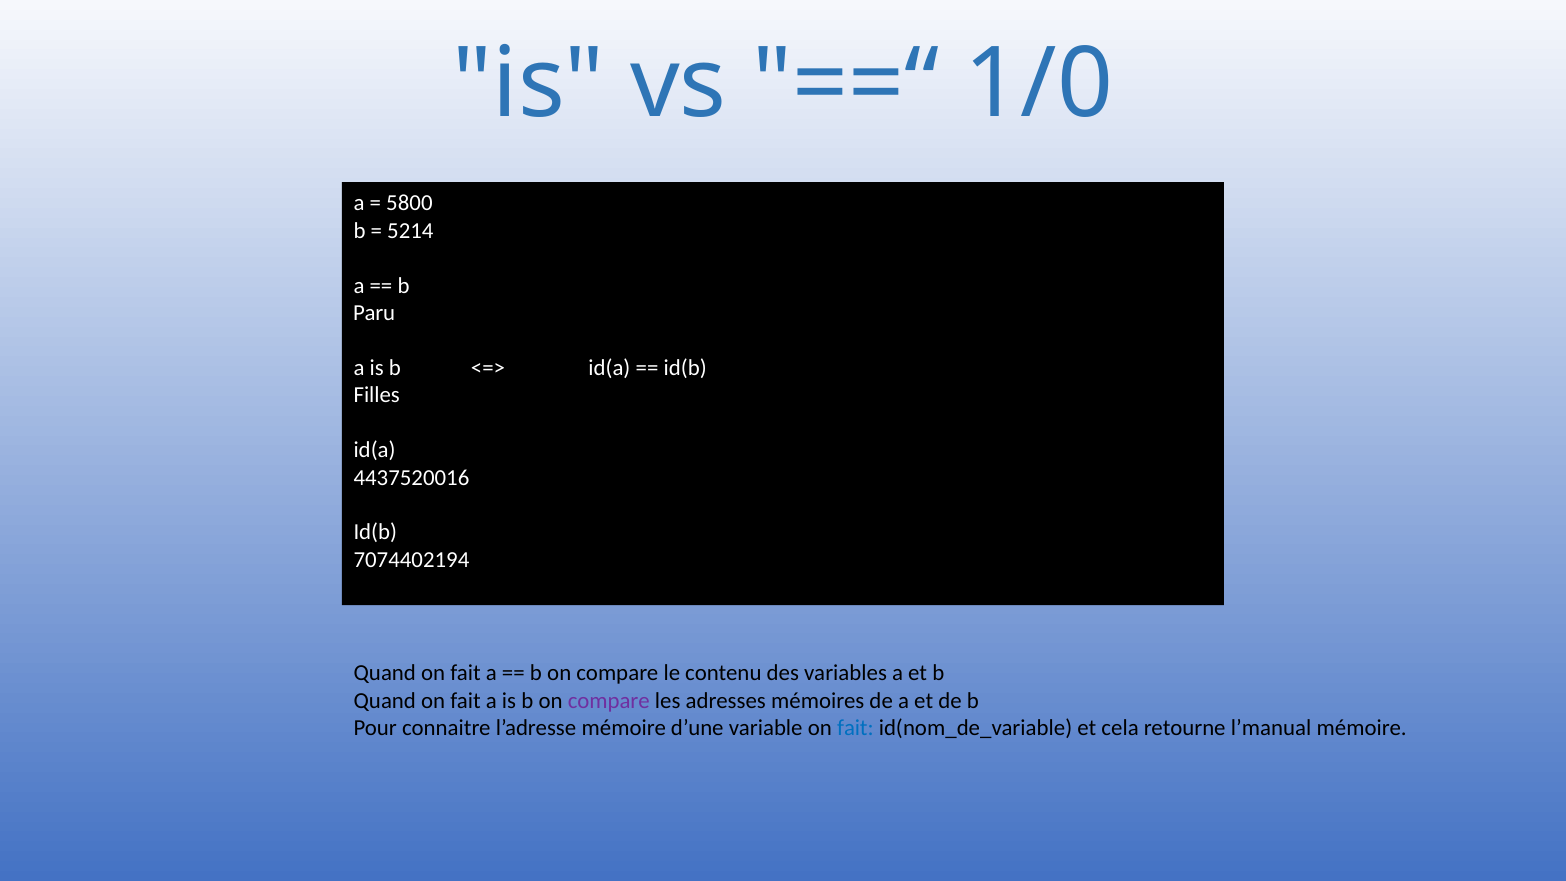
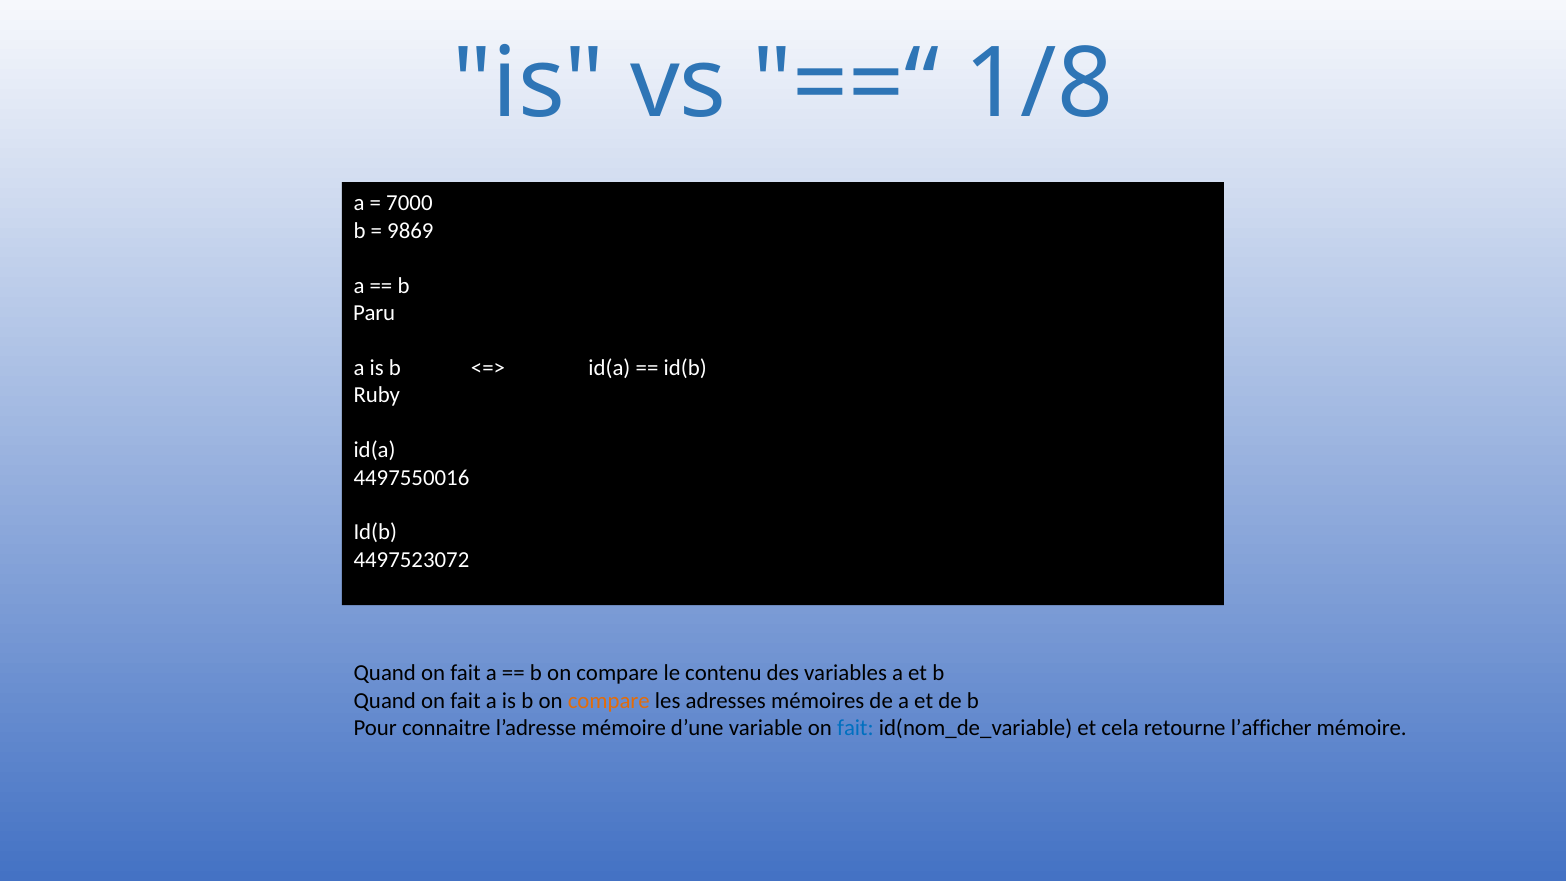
1/0: 1/0 -> 1/8 (1039, 84)
5800: 5800 -> 7000 (409, 203)
5214: 5214 -> 9869 (410, 231)
Filles: Filles -> Ruby (377, 395)
4437520016: 4437520016 -> 4497550016 (411, 477)
7074402194: 7074402194 -> 4497523072 (411, 560)
compare colour: purple -> orange (609, 701)
l’manual: l’manual -> l’afficher (1271, 728)
